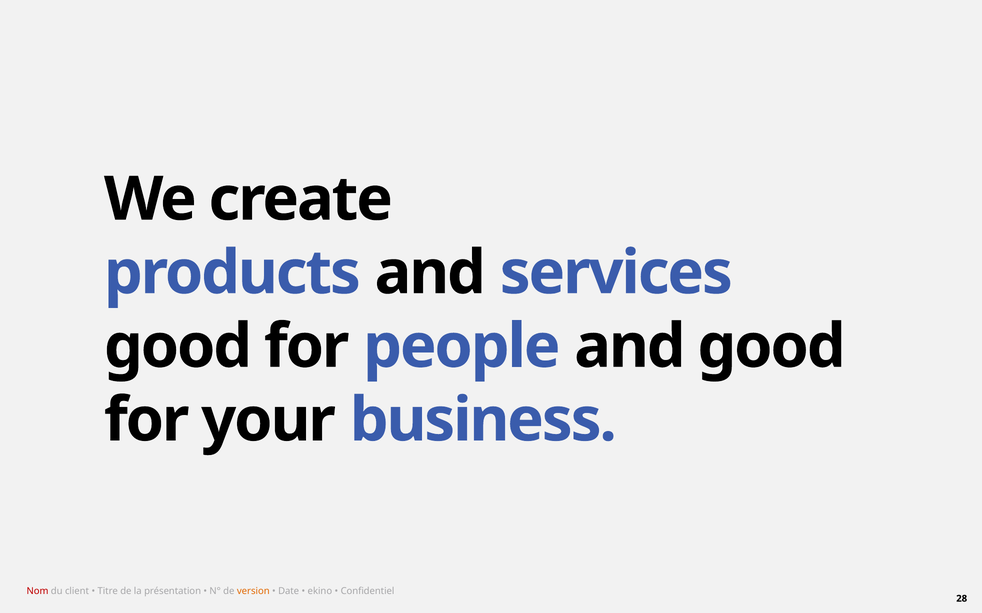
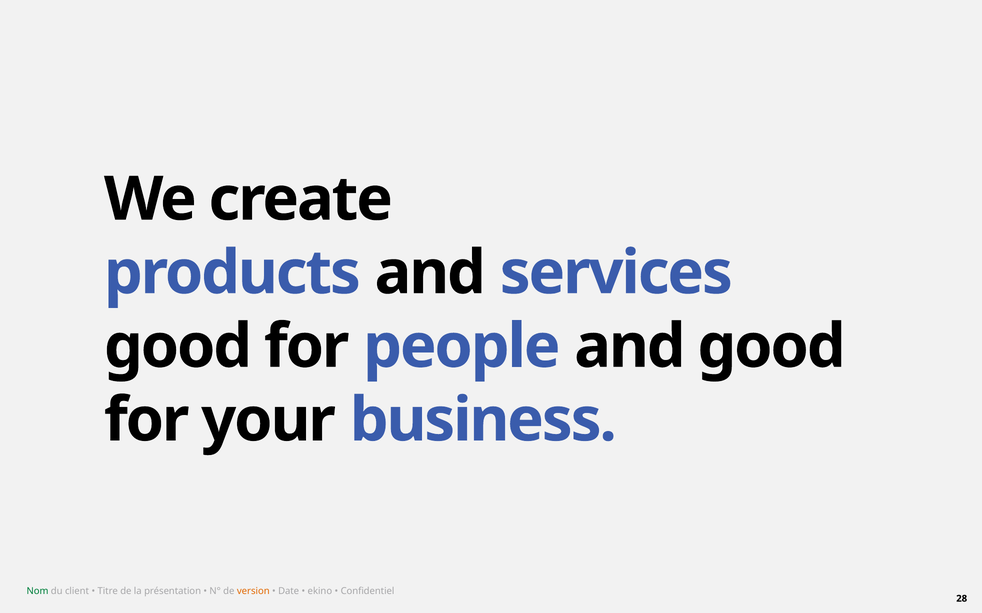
Nom colour: red -> green (38, 592)
